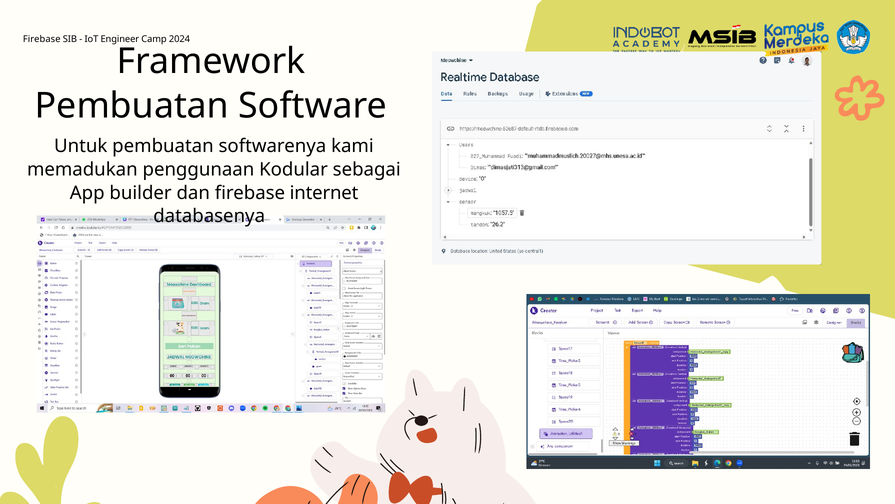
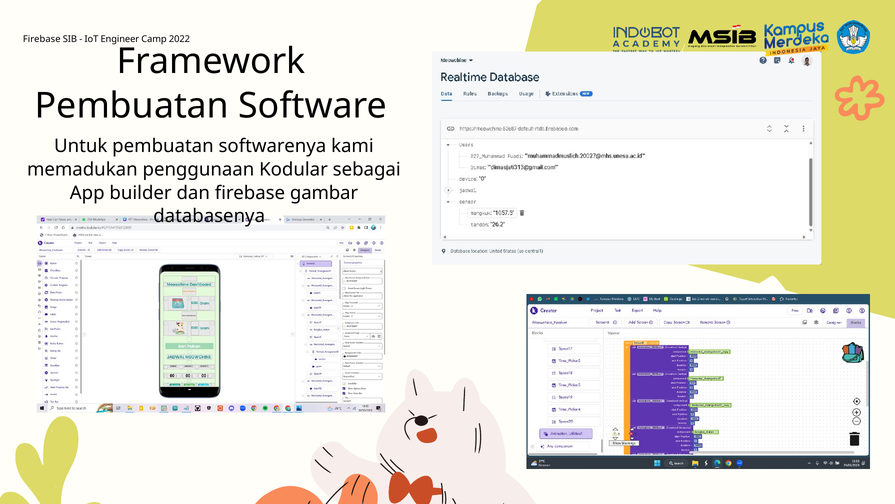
2024: 2024 -> 2022 (180, 39)
internet: internet -> gambar (324, 193)
